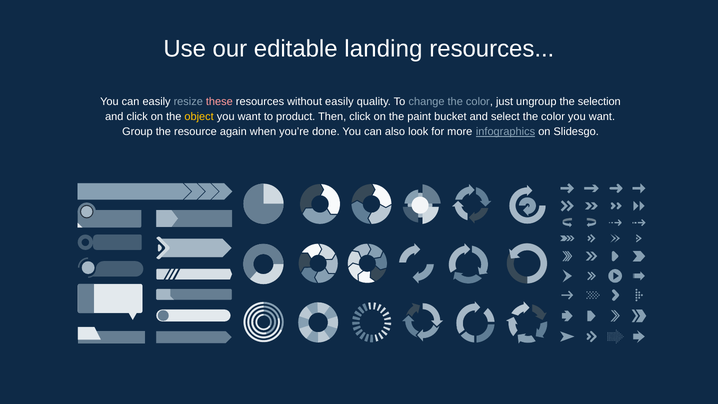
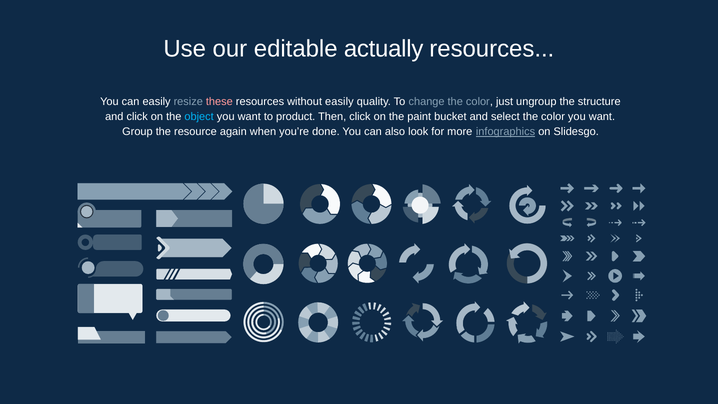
landing: landing -> actually (384, 49)
selection: selection -> structure (599, 101)
object colour: yellow -> light blue (199, 117)
